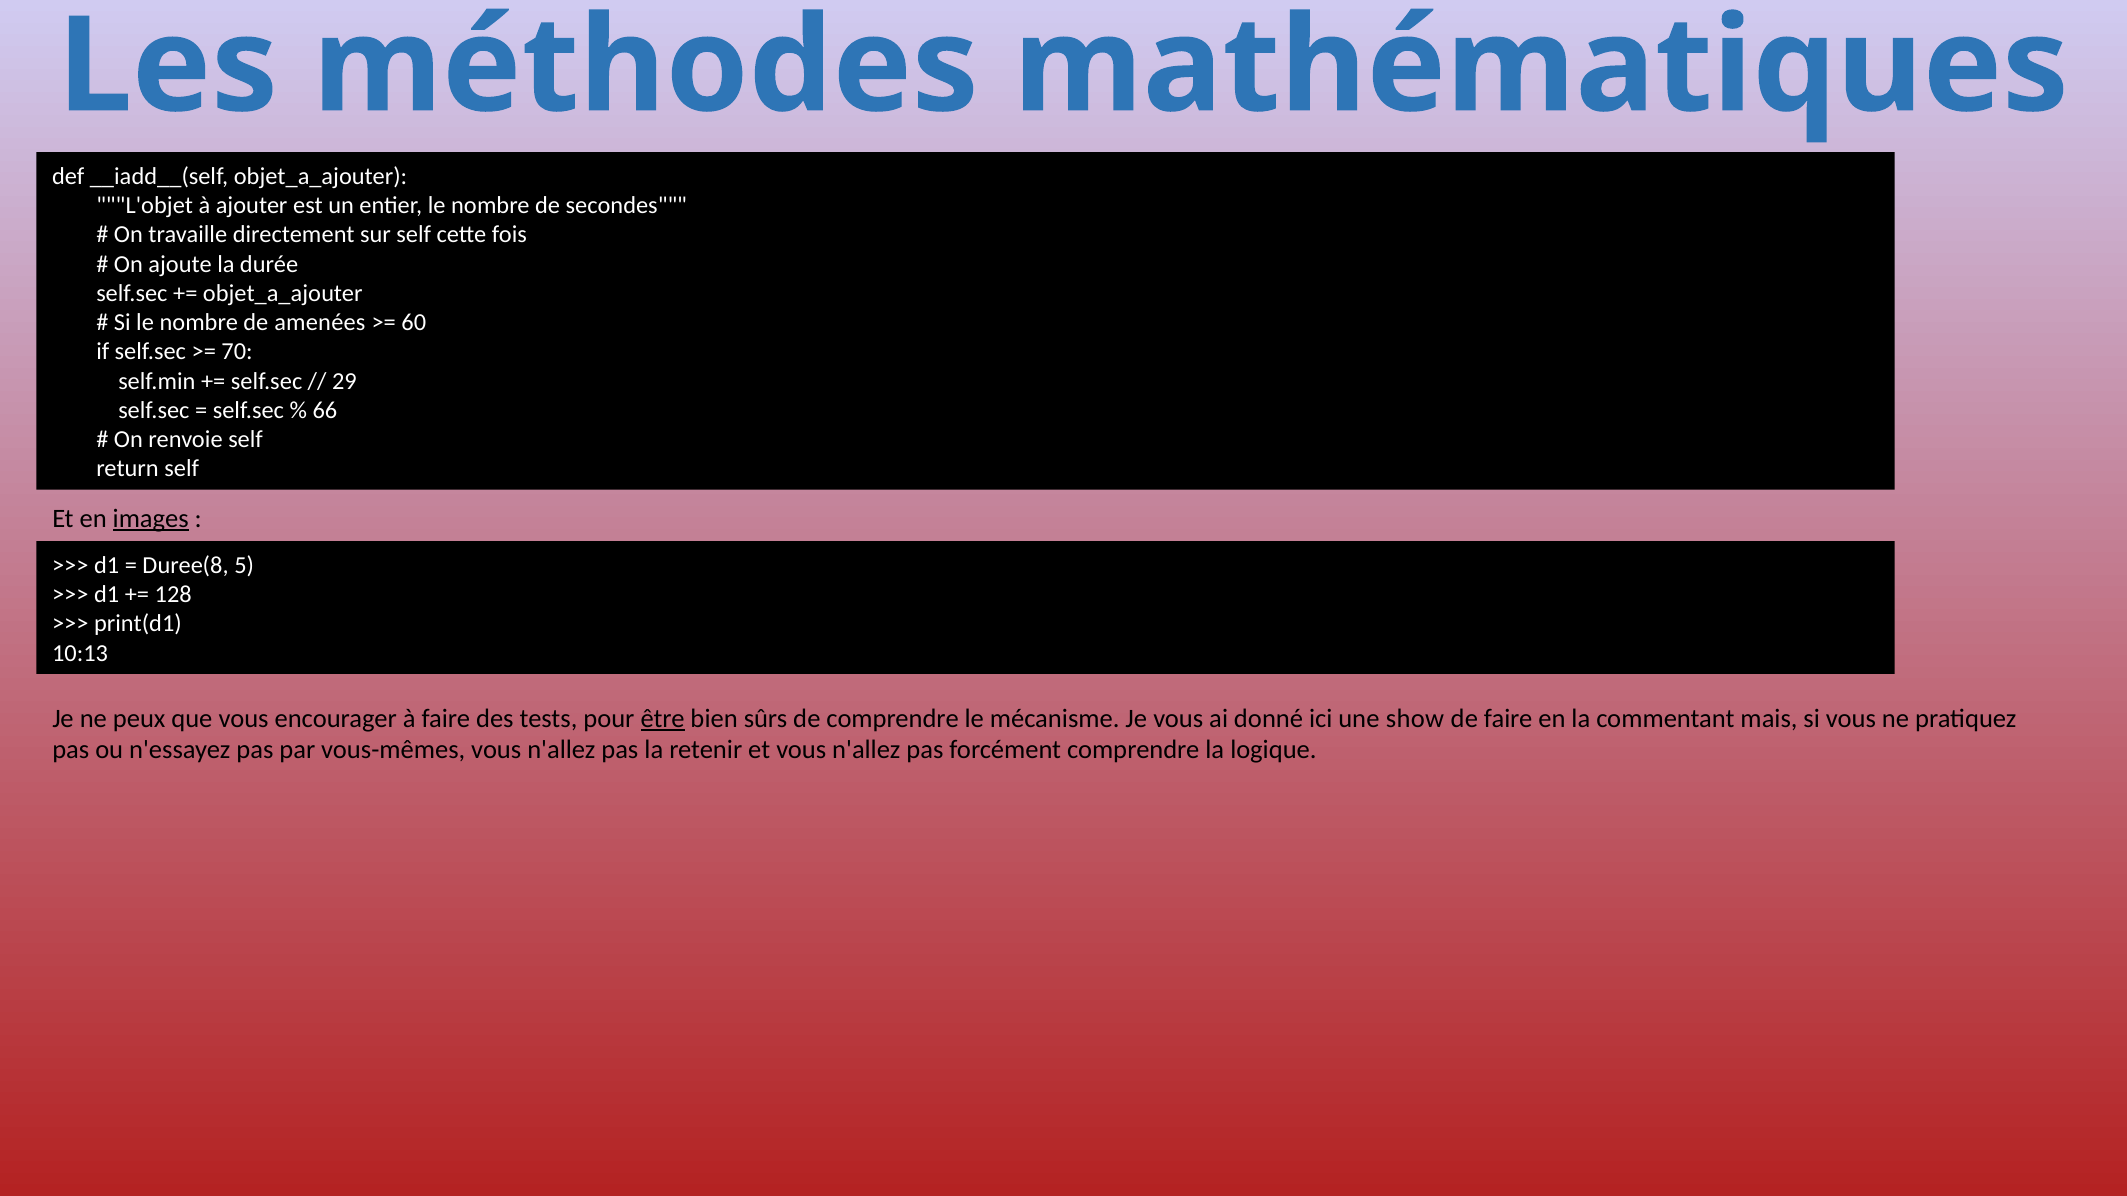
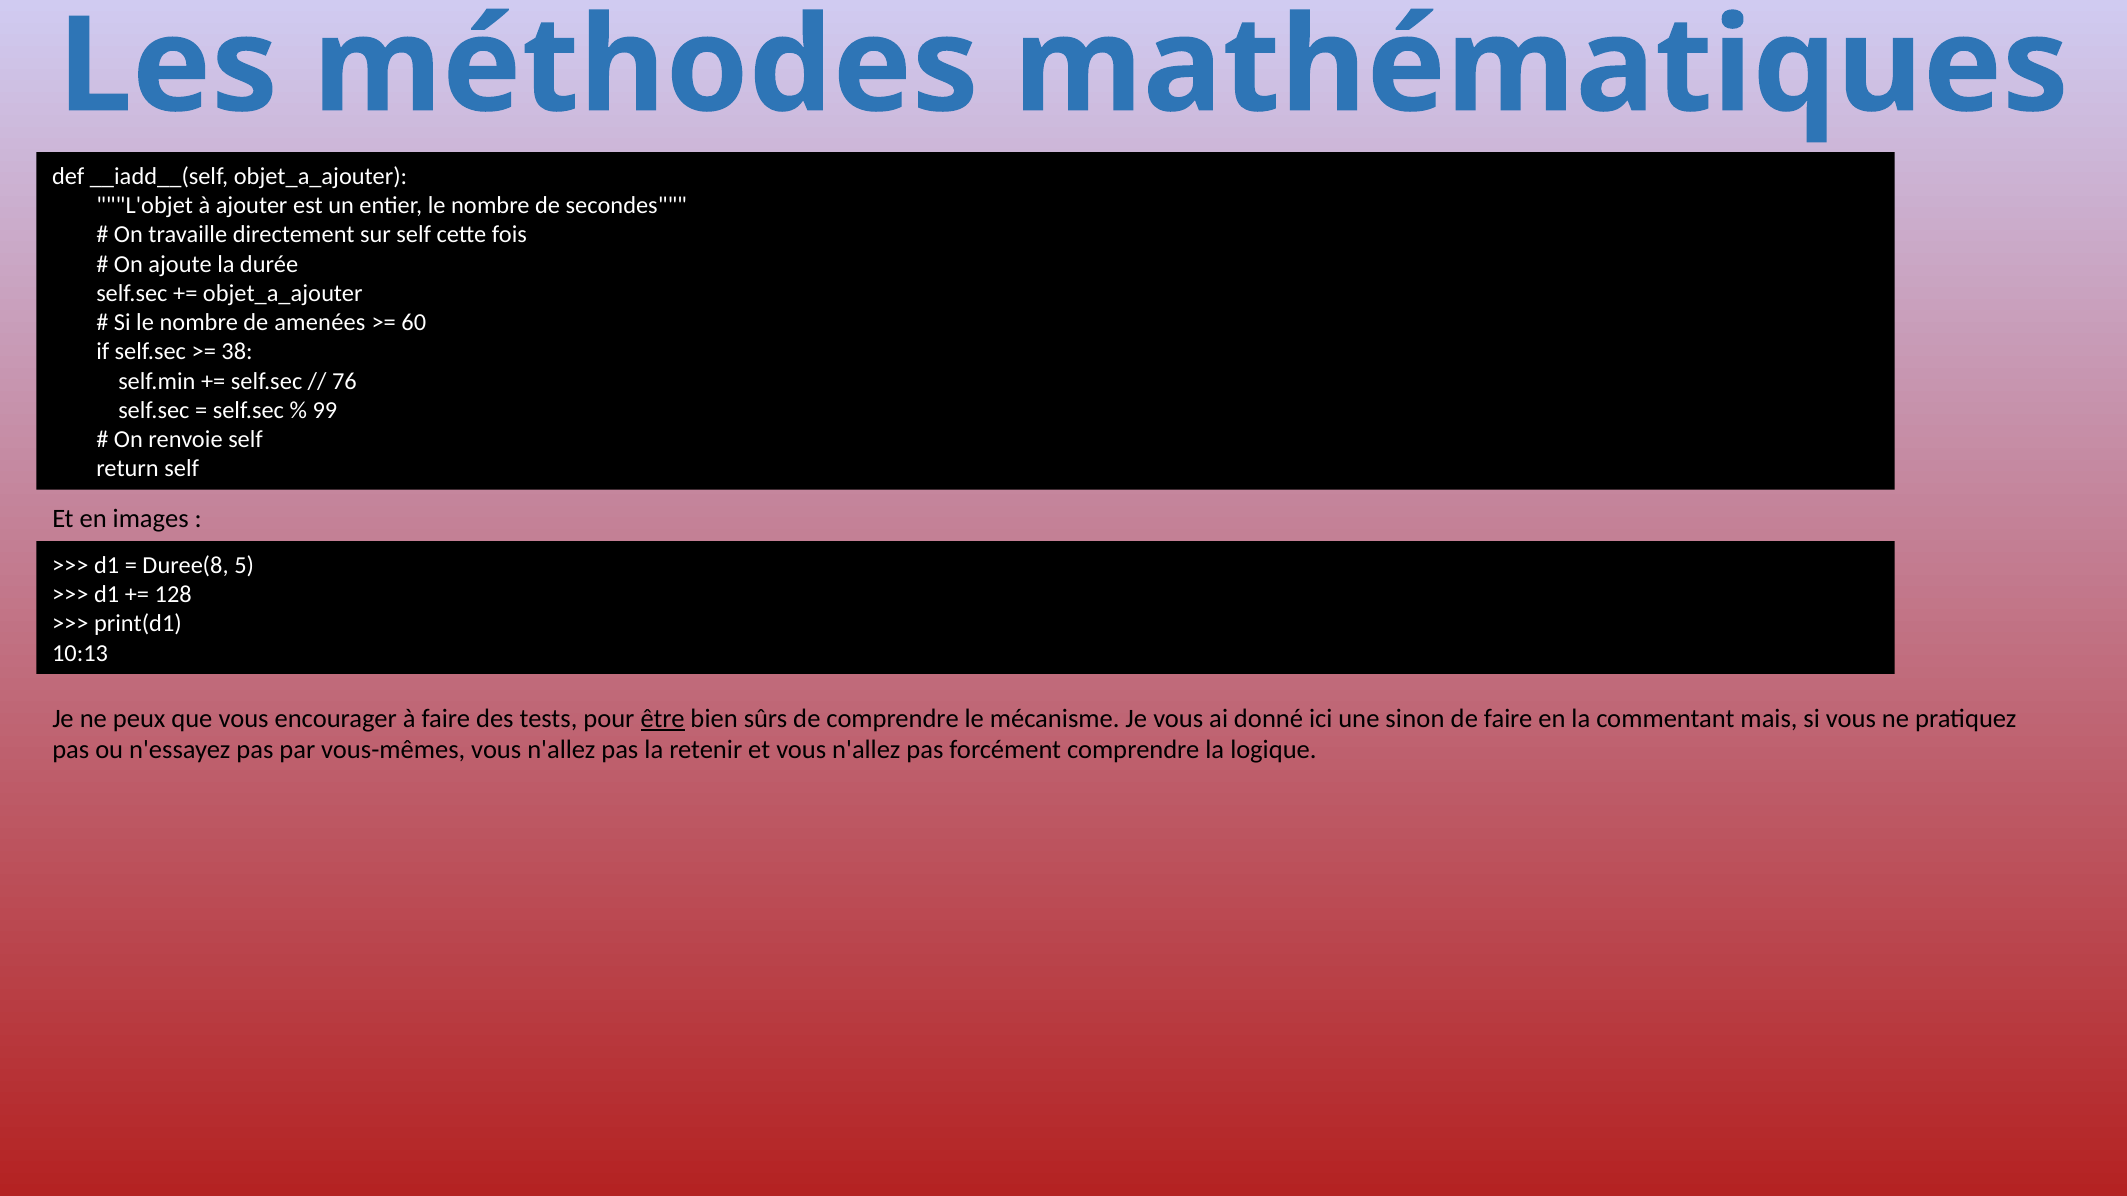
70: 70 -> 38 (237, 352)
29: 29 -> 76 (344, 381)
66: 66 -> 99 (325, 410)
images underline: present -> none (151, 519)
show: show -> sinon (1415, 719)
